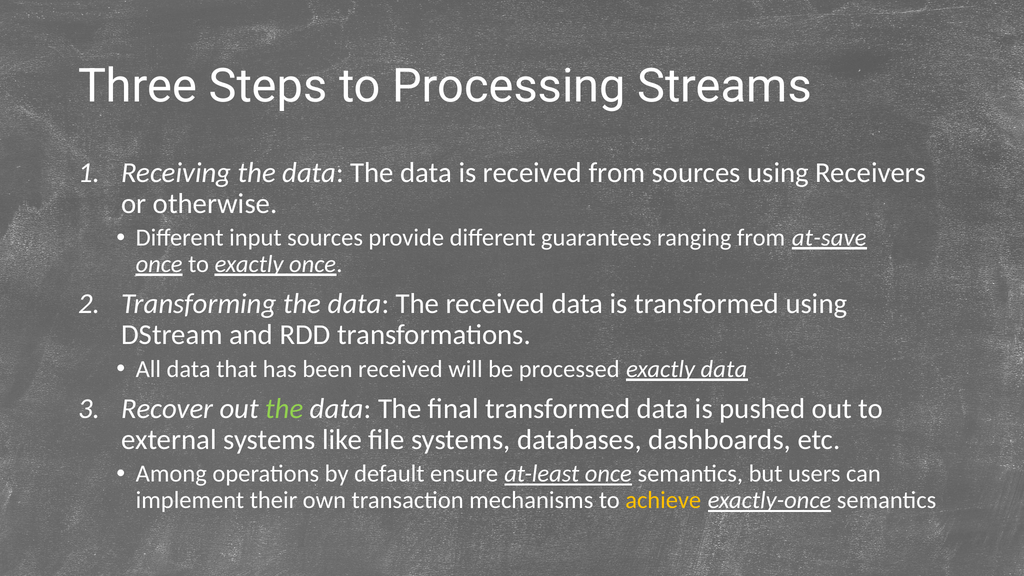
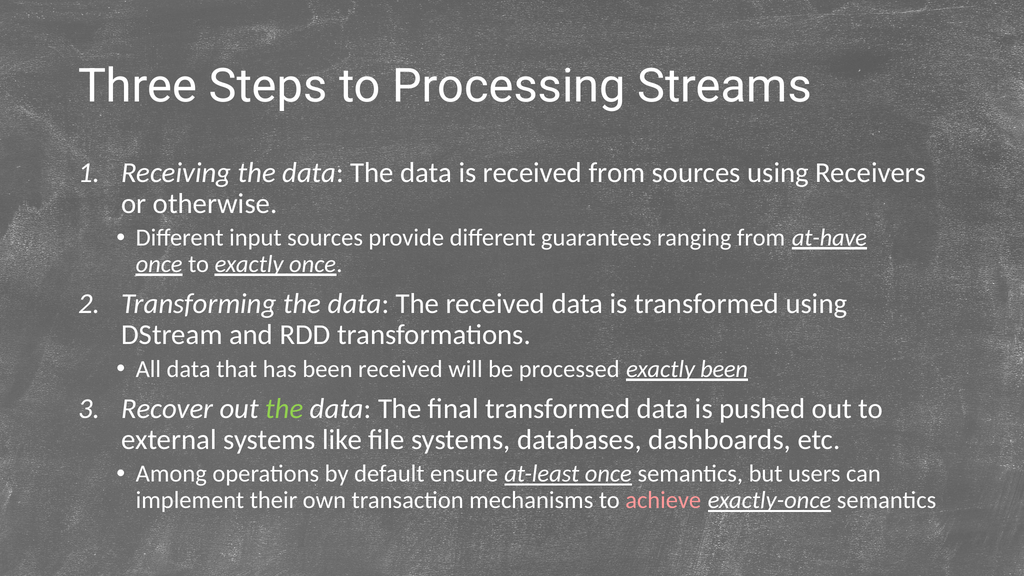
at-save: at-save -> at-have (829, 238)
exactly data: data -> been (724, 369)
achieve colour: yellow -> pink (663, 500)
